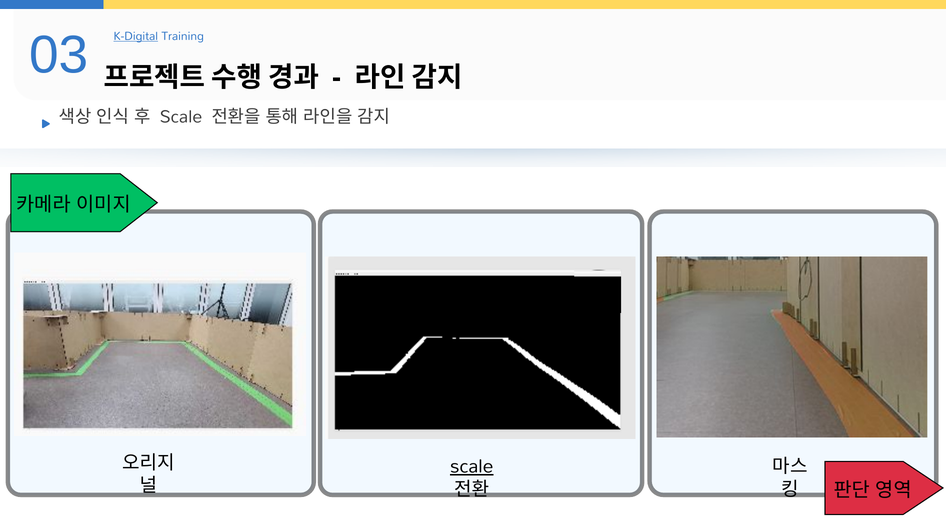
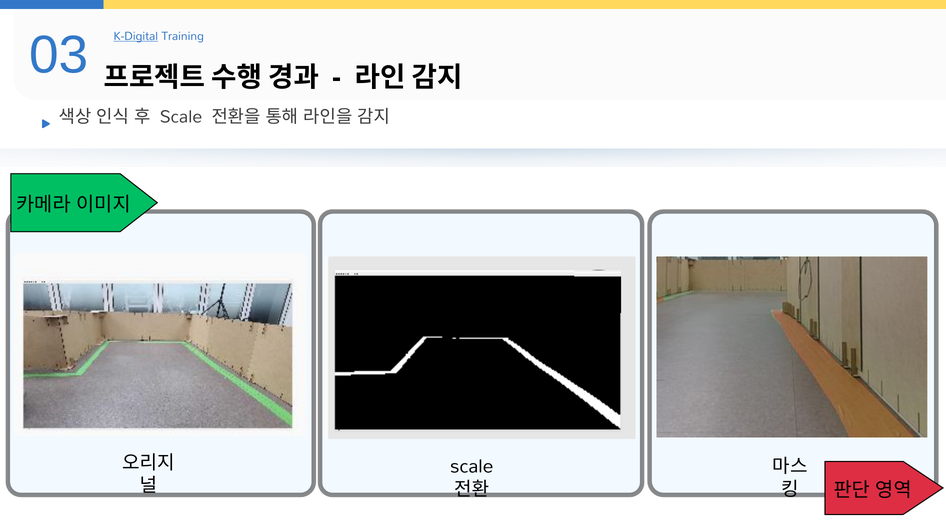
scale underline: present -> none (472, 467)
